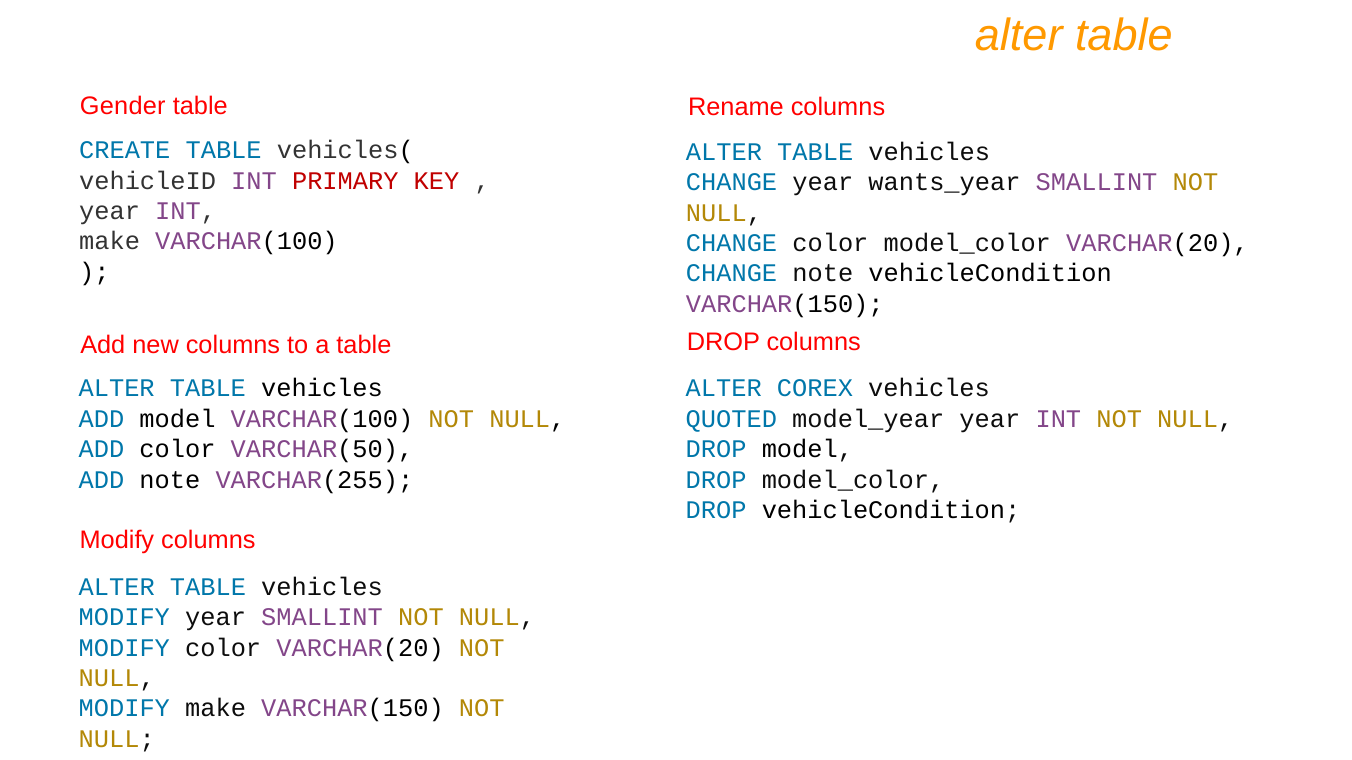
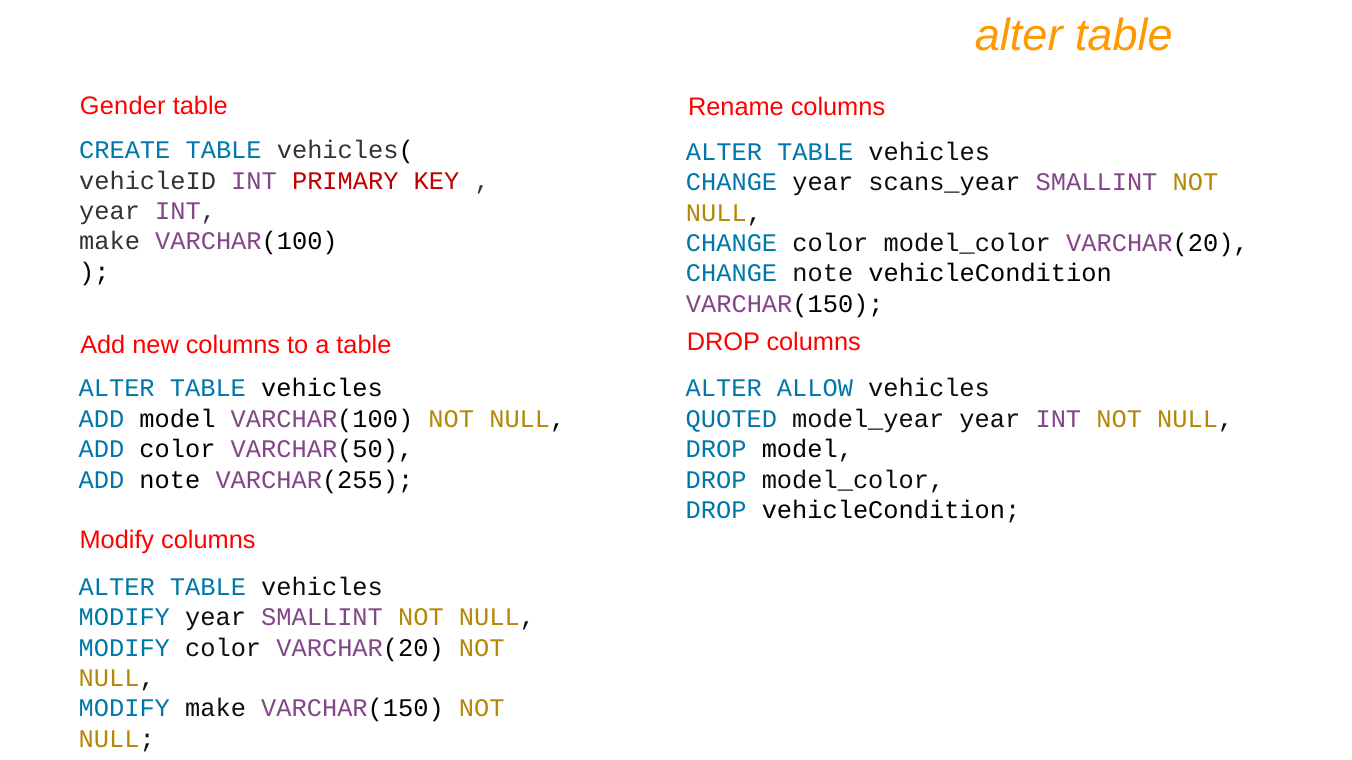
wants_year: wants_year -> scans_year (944, 182)
COREX: COREX -> ALLOW (815, 389)
